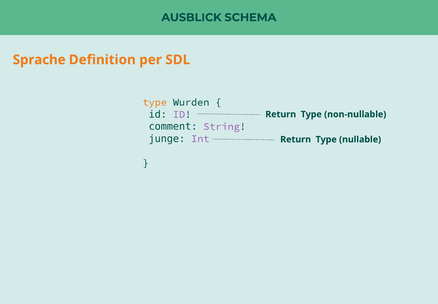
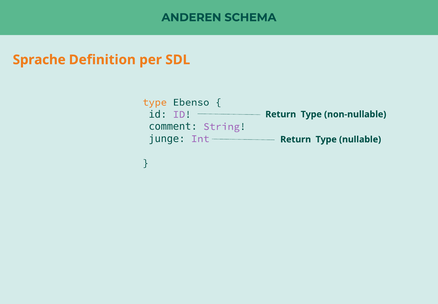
AUSBLICK: AUSBLICK -> ANDEREN (191, 17)
Wurden: Wurden -> Ebenso (191, 102)
